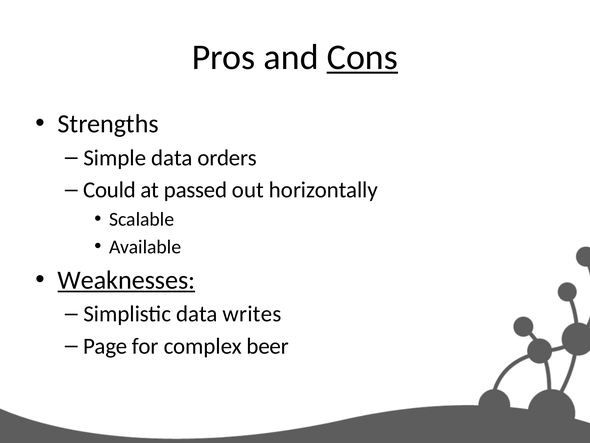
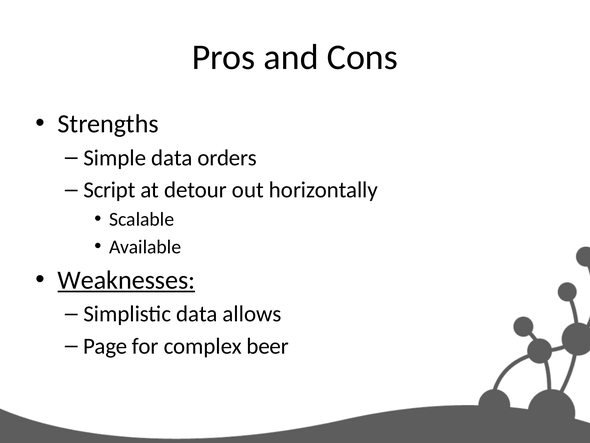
Cons underline: present -> none (362, 57)
Could: Could -> Script (109, 190)
passed: passed -> detour (196, 190)
writes: writes -> allows (252, 314)
